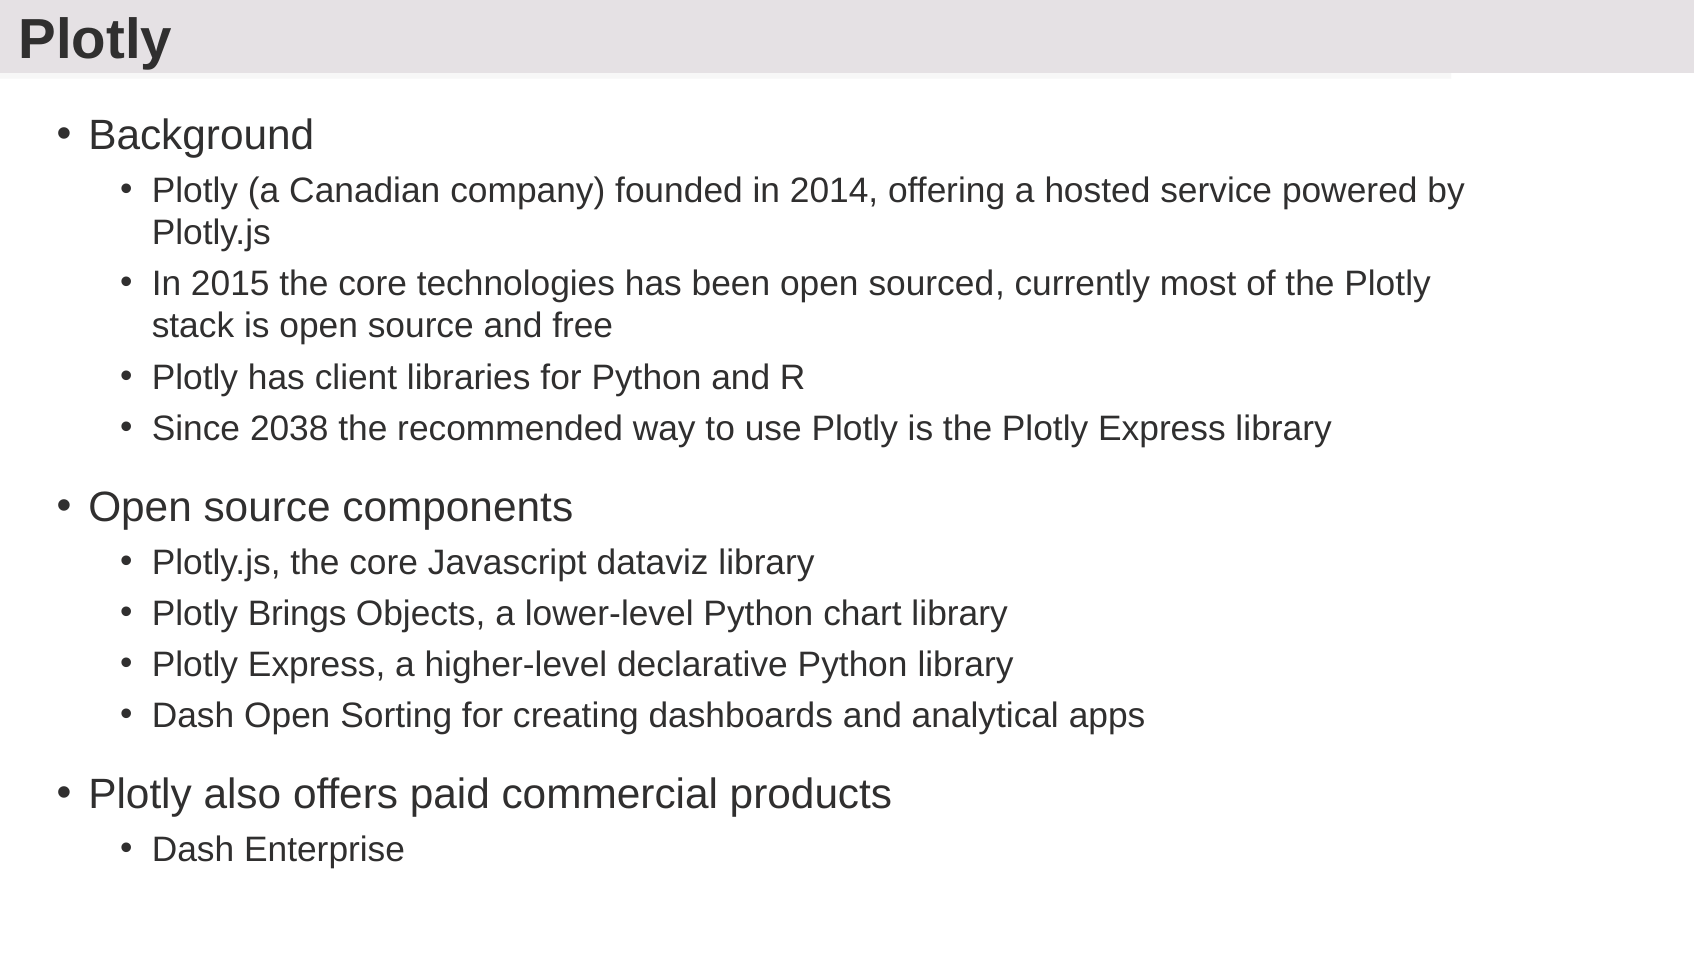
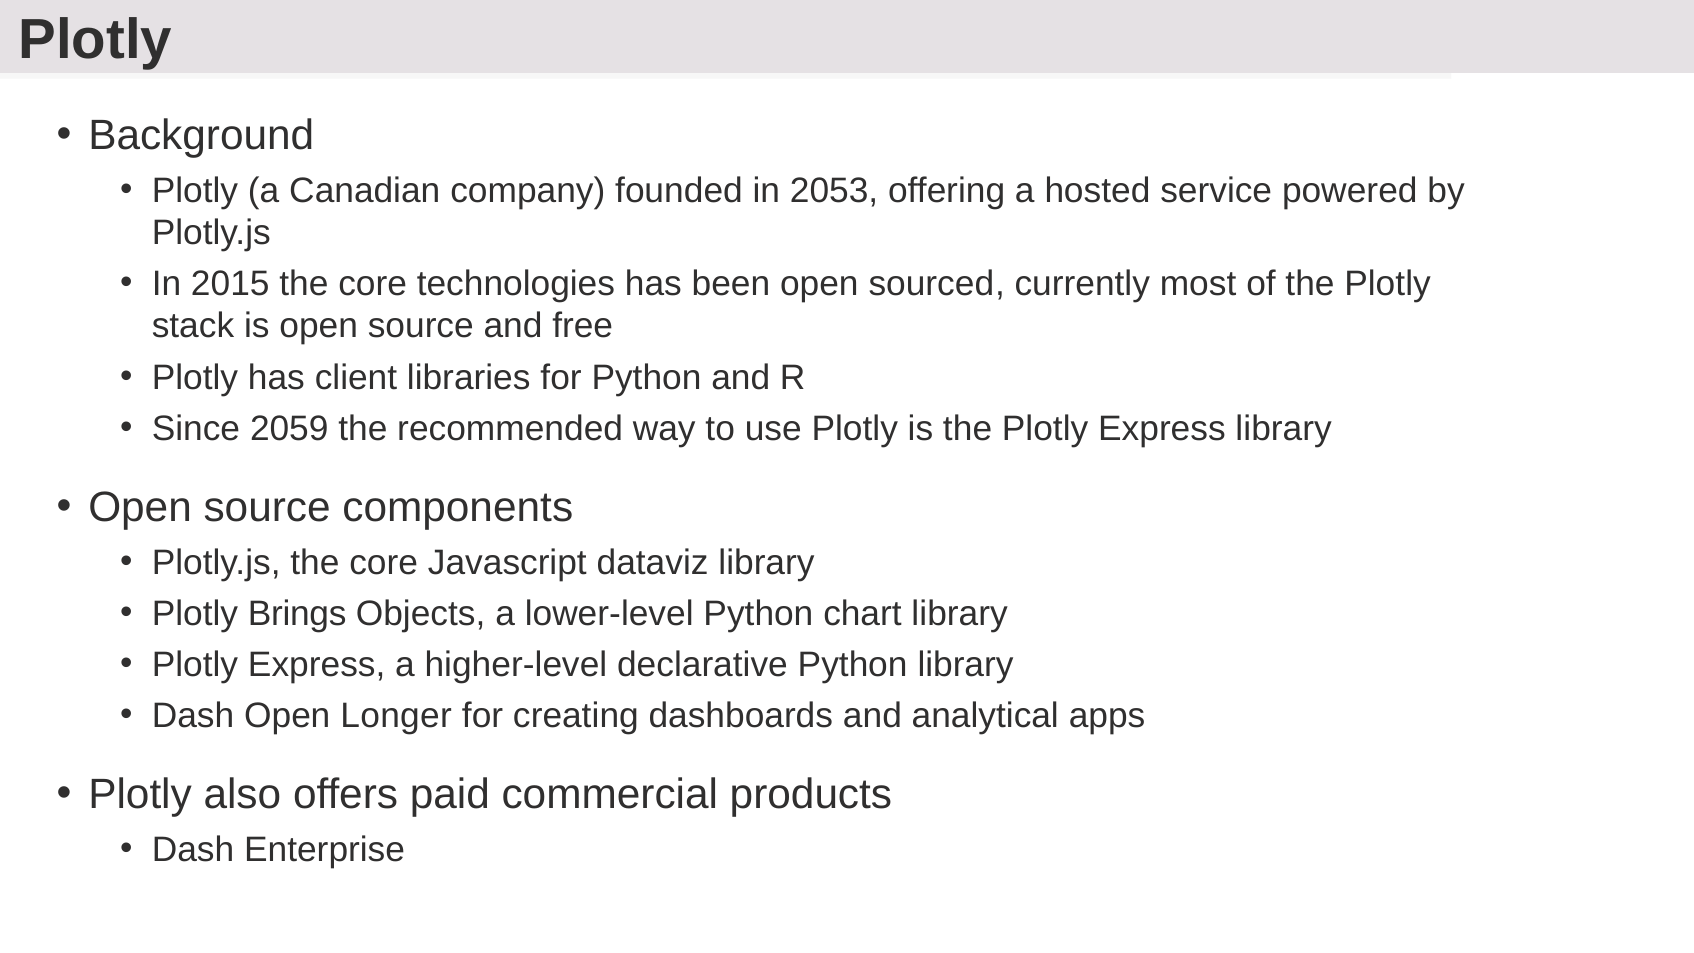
2014: 2014 -> 2053 (834, 190)
2038: 2038 -> 2059 (289, 429)
Sorting: Sorting -> Longer (396, 716)
